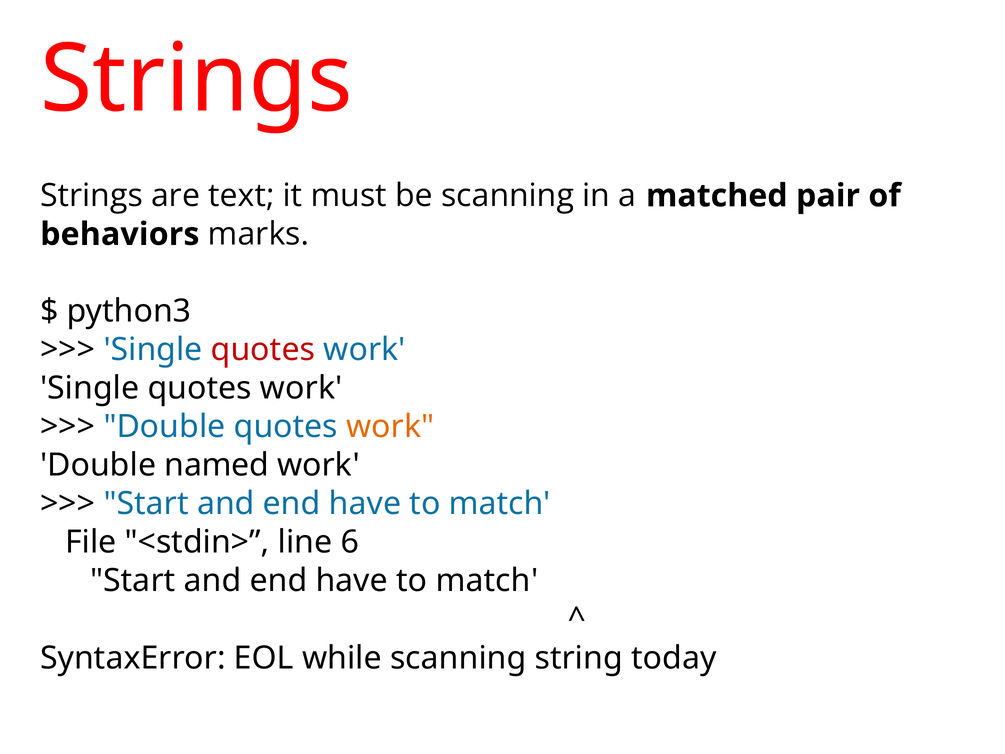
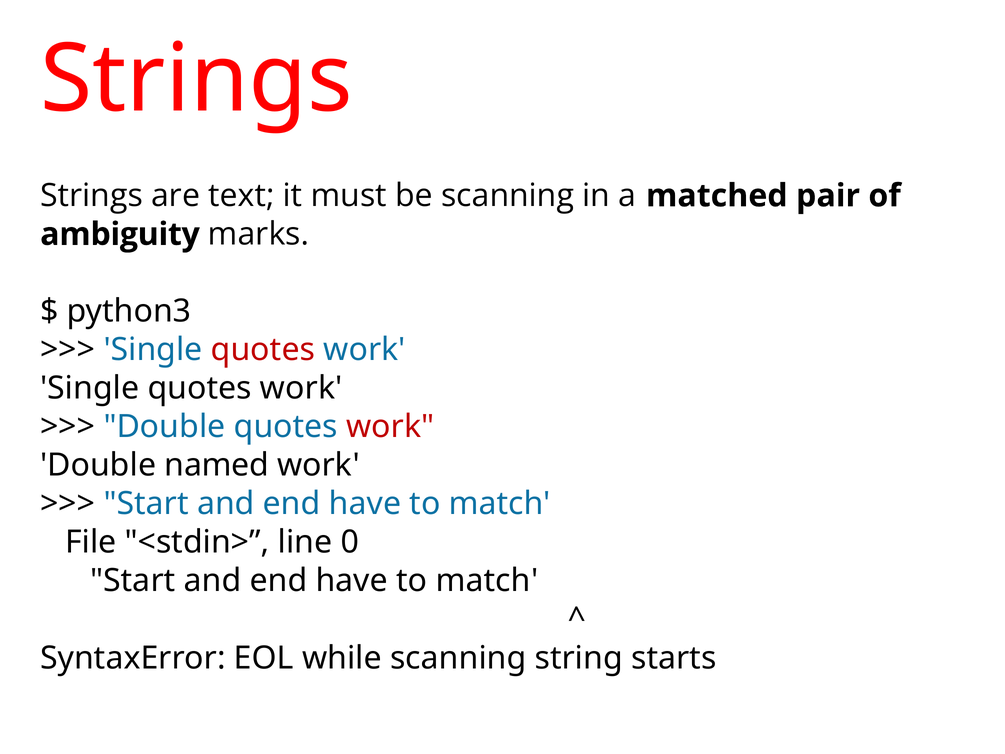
behaviors: behaviors -> ambiguity (120, 234)
work colour: orange -> red (390, 427)
6: 6 -> 0 (350, 542)
today: today -> starts (674, 658)
